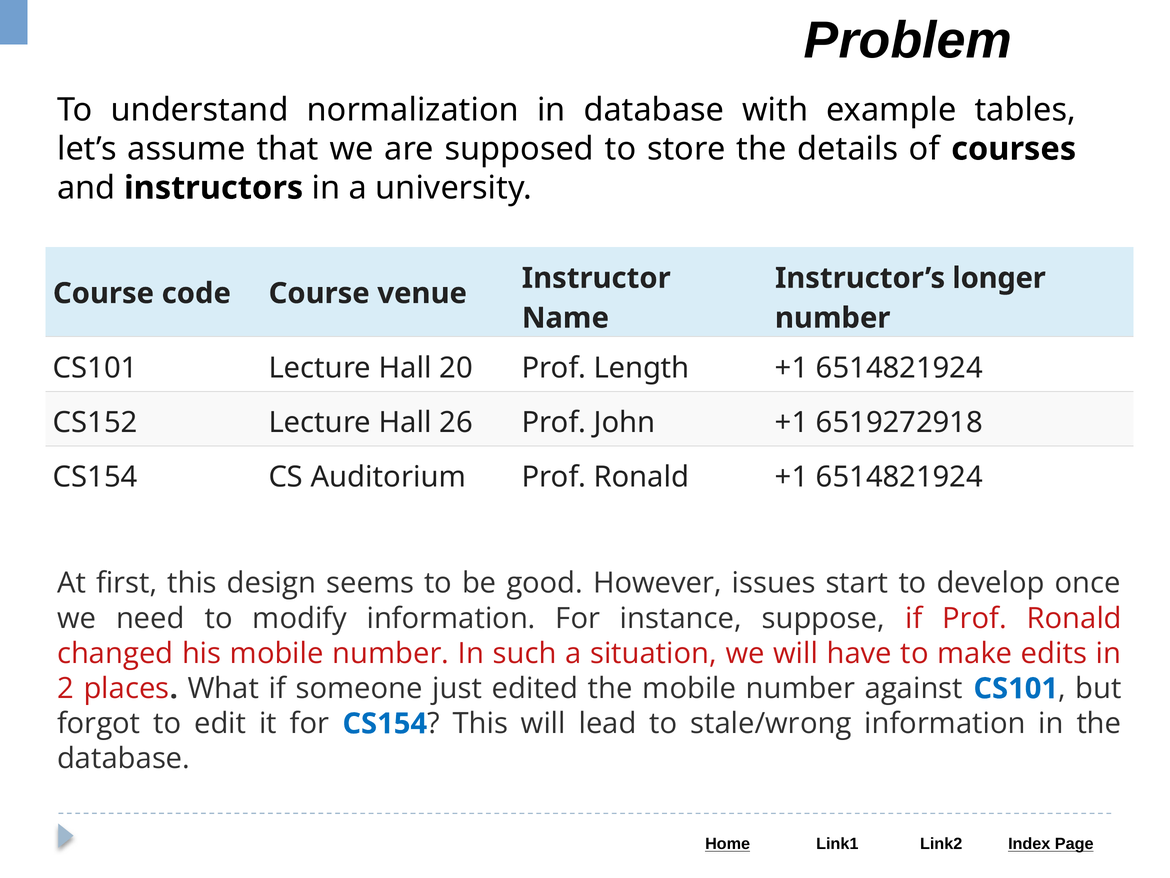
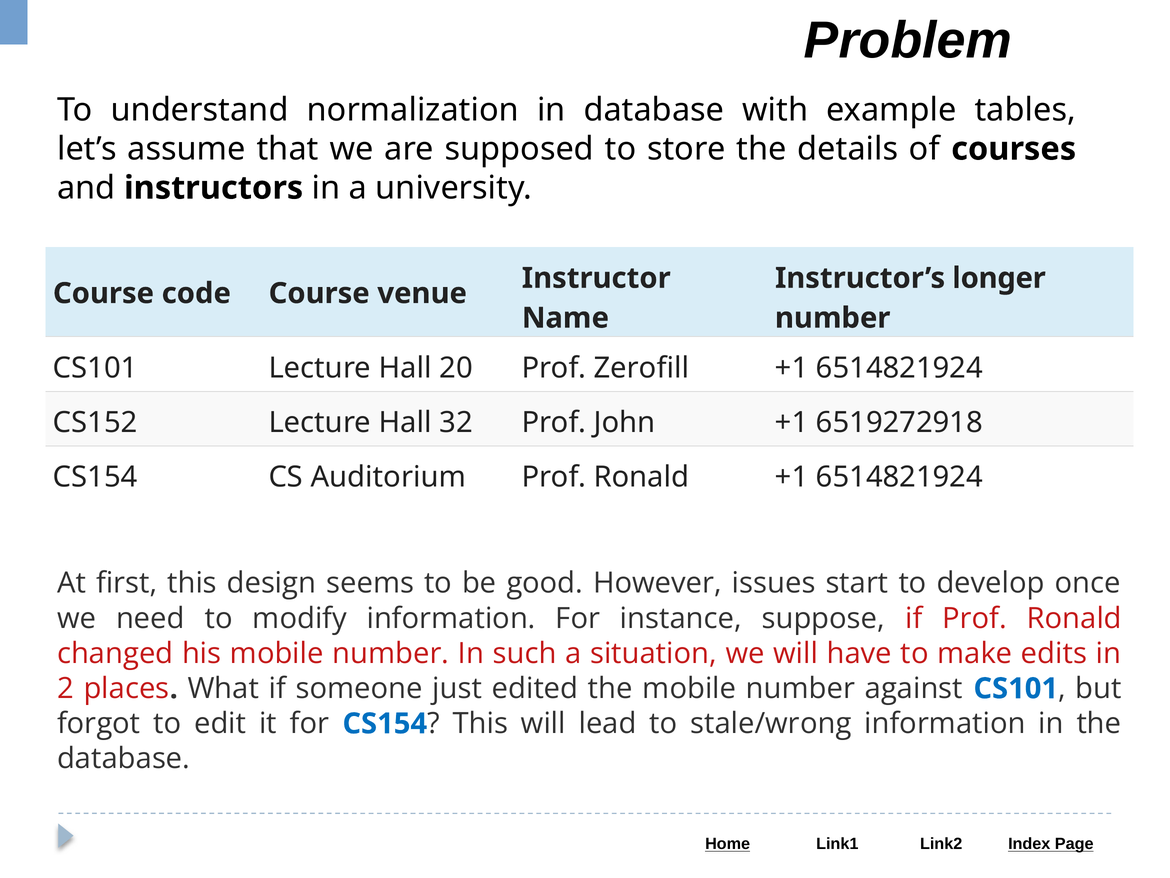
Length: Length -> Zerofill (641, 368)
26: 26 -> 32 (456, 422)
